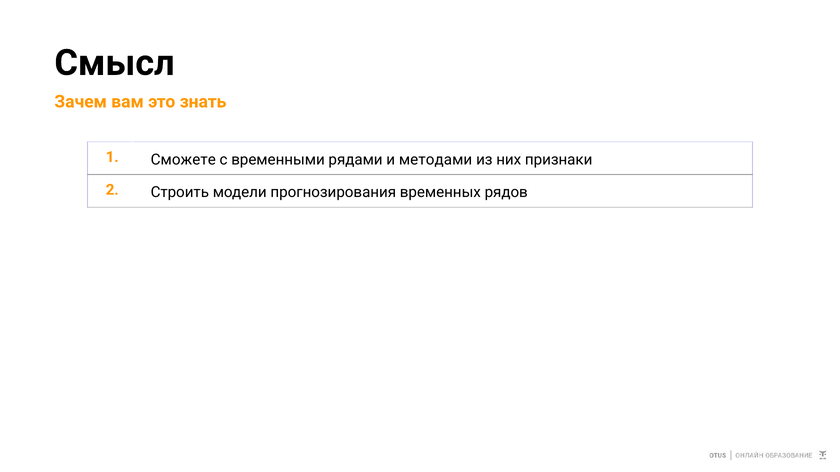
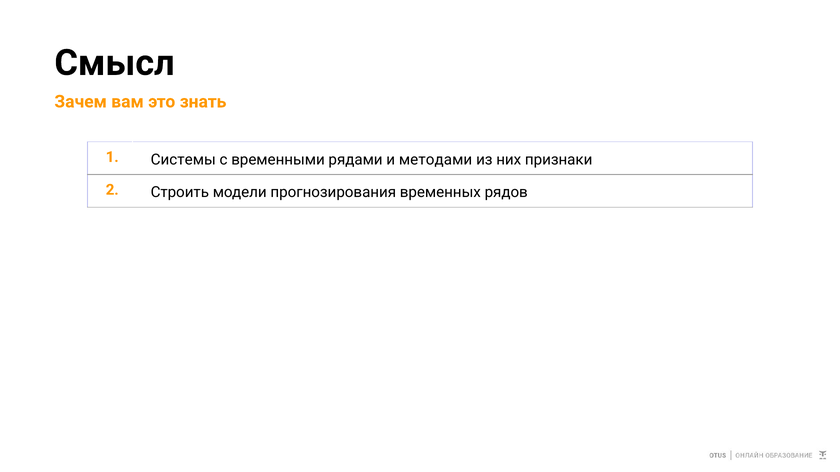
Сможете: Сможете -> Системы (183, 160)
